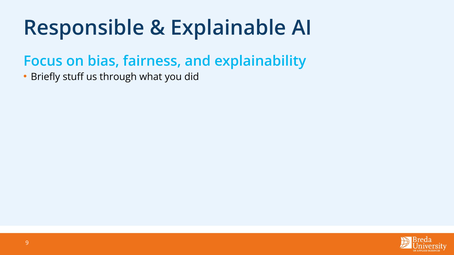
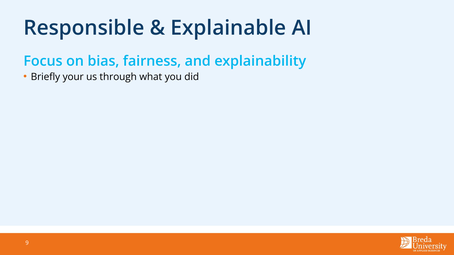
stuff: stuff -> your (73, 77)
